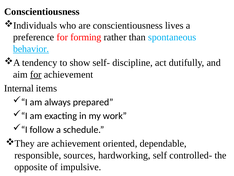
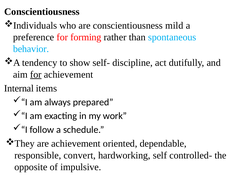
lives: lives -> mild (174, 25)
behavior underline: present -> none (31, 49)
sources: sources -> convert (80, 155)
